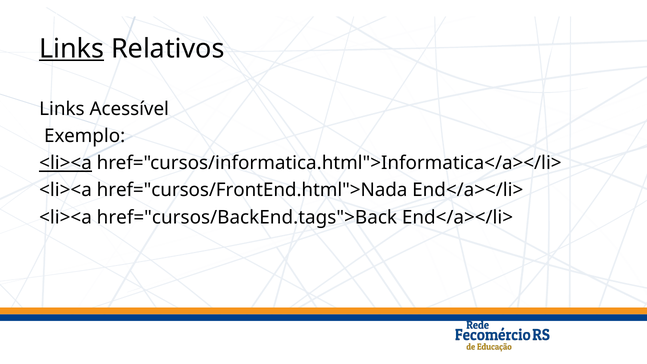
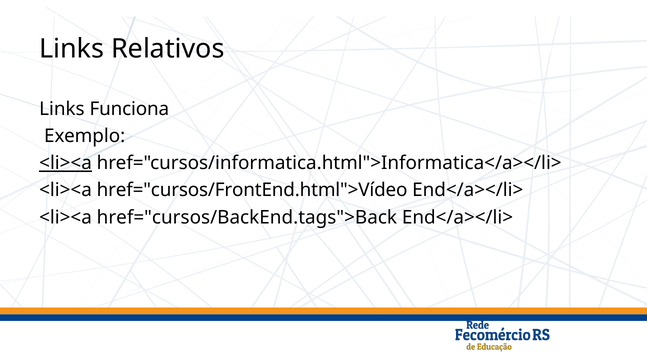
Links underline: present -> none (72, 49)
Acessível: Acessível -> Funciona (129, 109)
href="cursos/FrontEnd.html">Nada: href="cursos/FrontEnd.html">Nada -> href="cursos/FrontEnd.html">Vídeo (252, 190)
